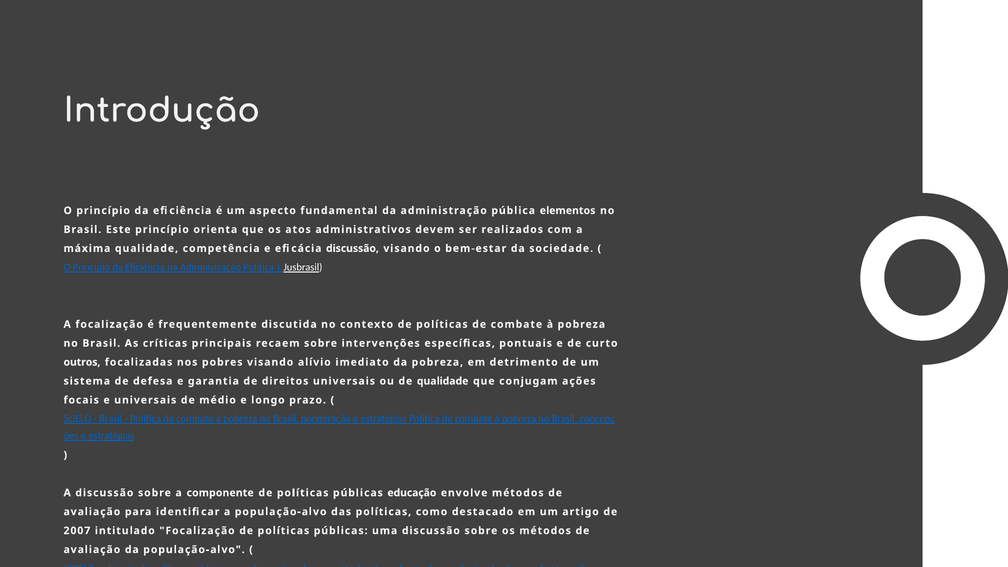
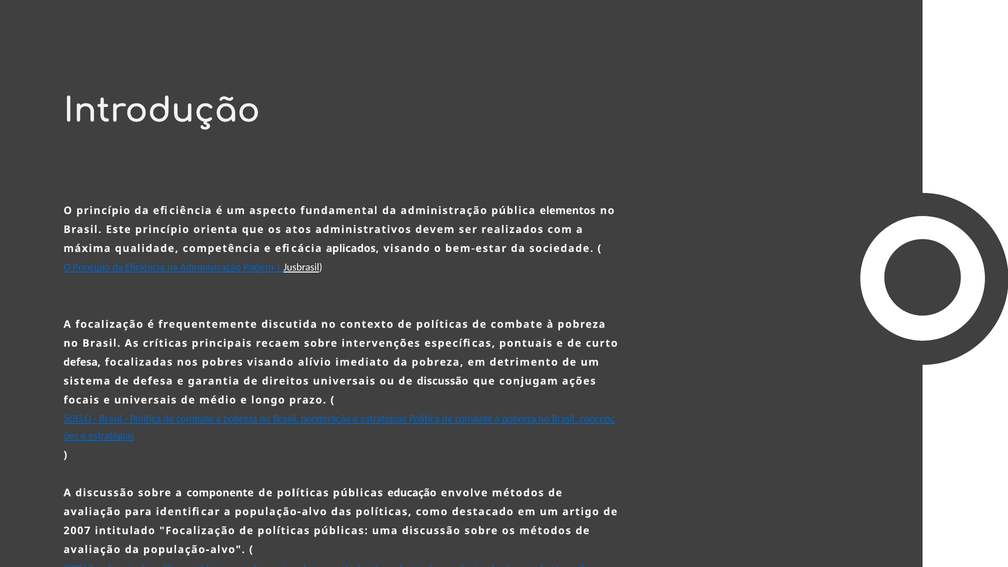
eficácia discussão: discussão -> aplicados (352, 248)
Administração Política: Política -> Podem (259, 267)
outros: outros -> defesa (82, 362)
de qualidade: qualidade -> discussão (443, 381)
